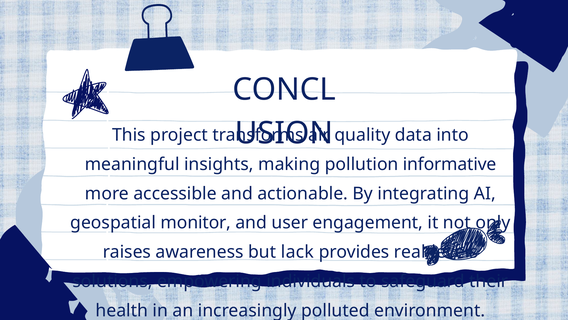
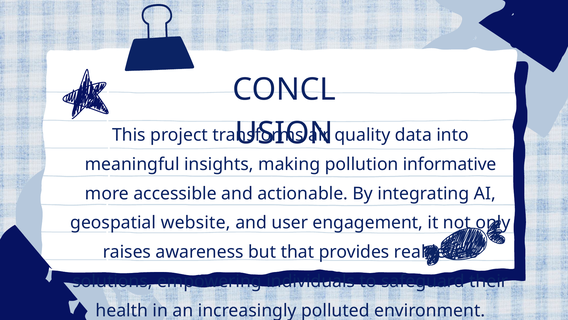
monitor: monitor -> website (196, 222)
lack: lack -> that (297, 252)
